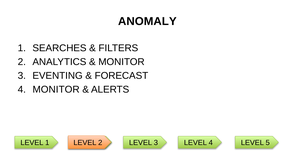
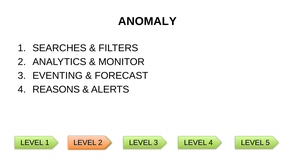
MONITOR: MONITOR -> REASONS (56, 89)
